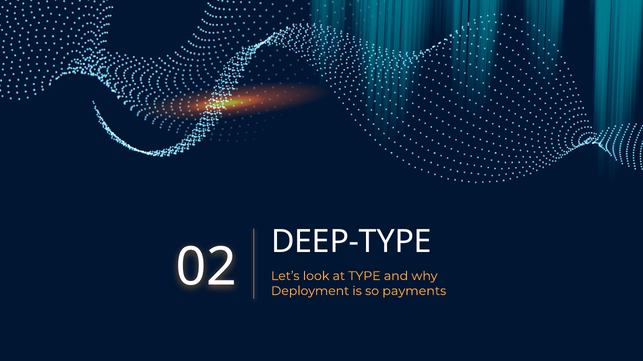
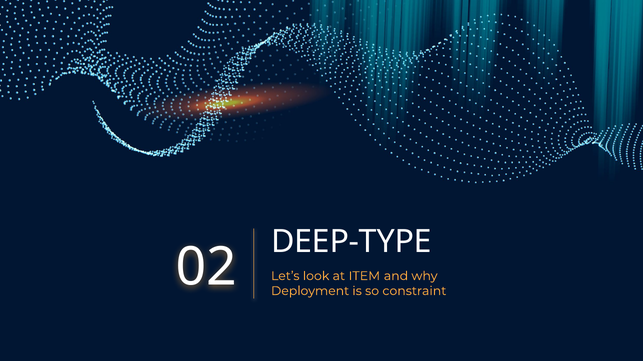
TYPE: TYPE -> ITEM (364, 276)
payments: payments -> constraint (414, 291)
